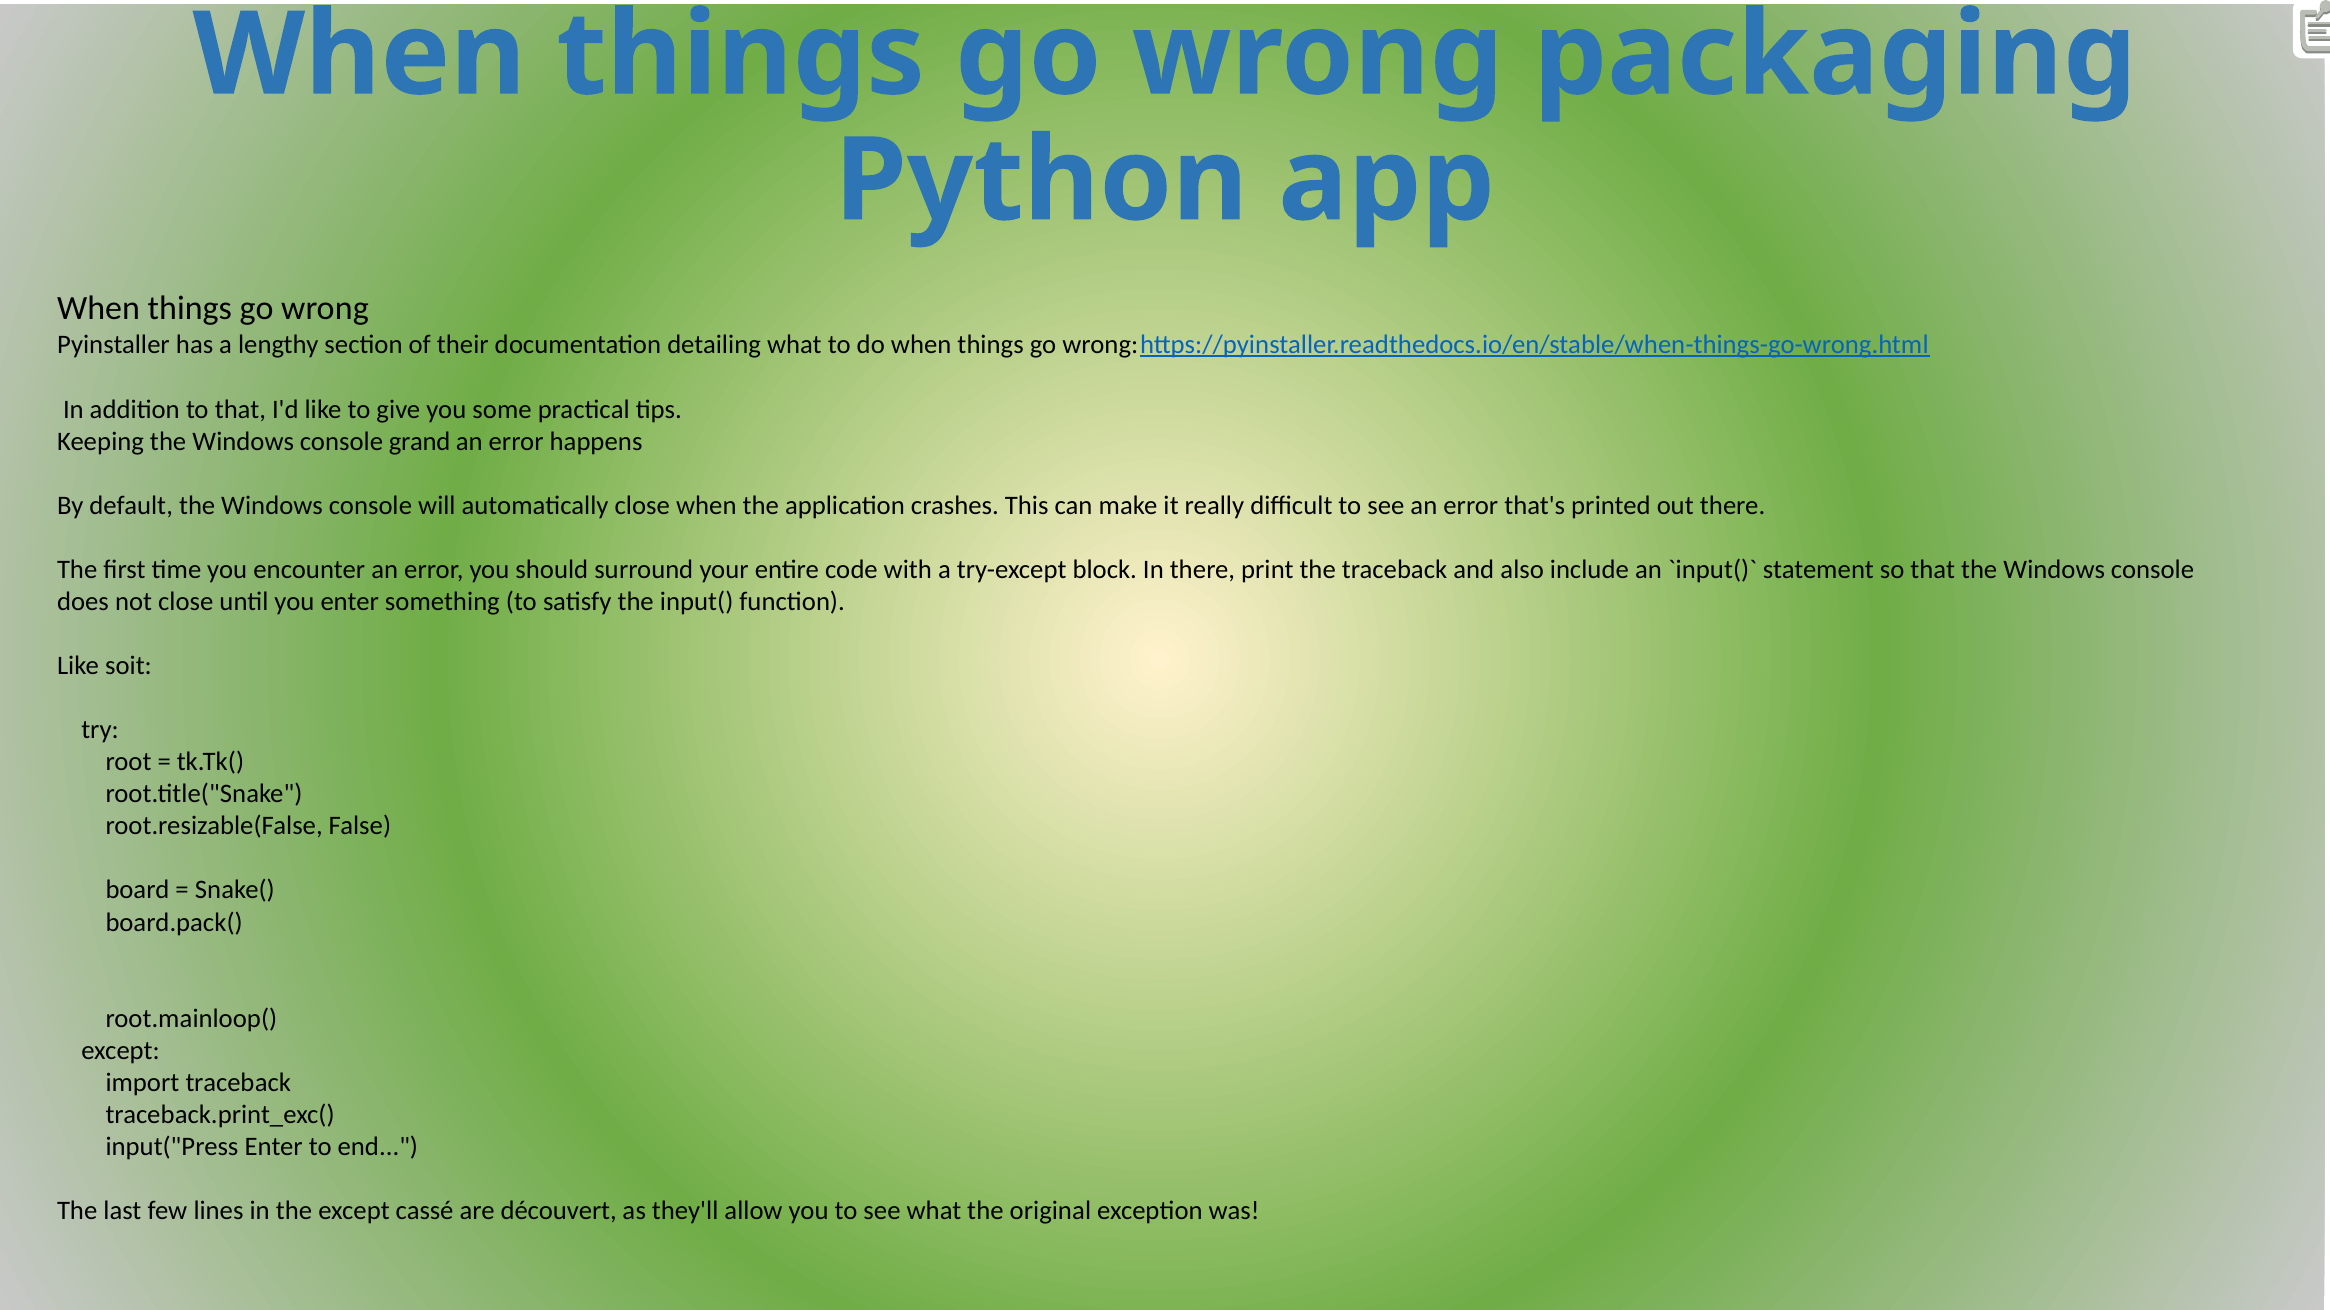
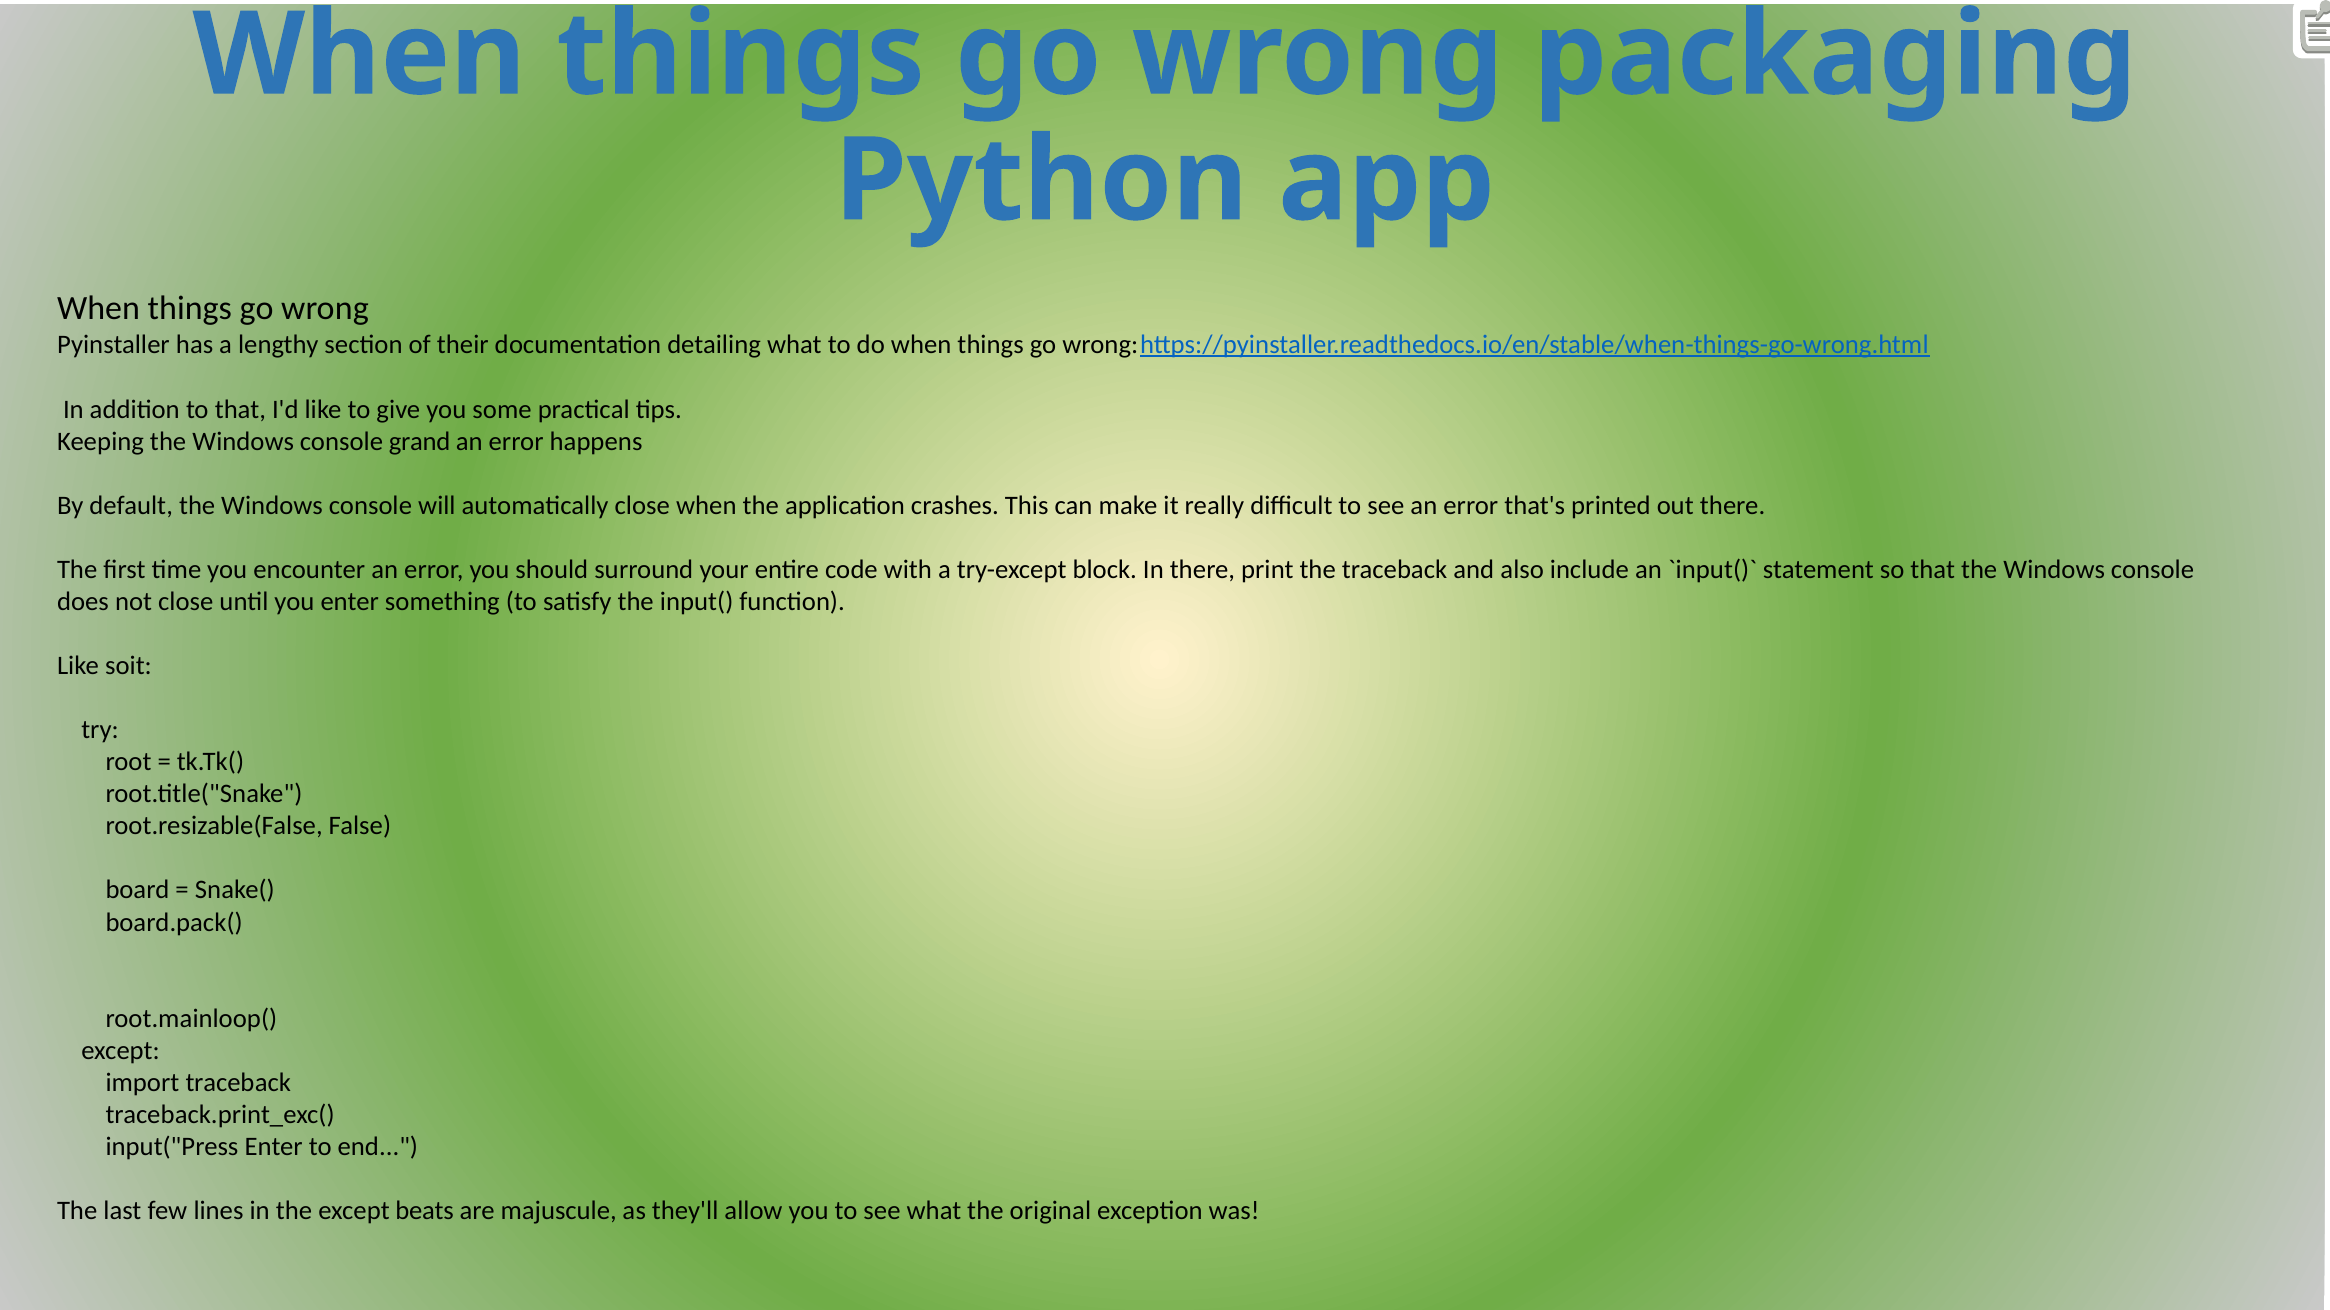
cassé: cassé -> beats (425, 1211)
découvert: découvert -> majuscule (559, 1211)
